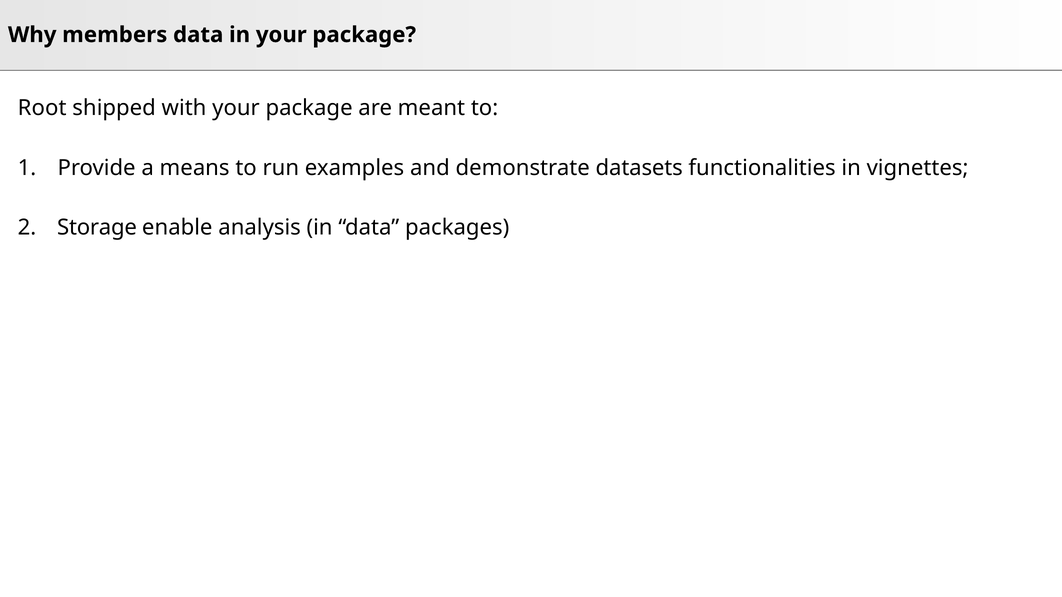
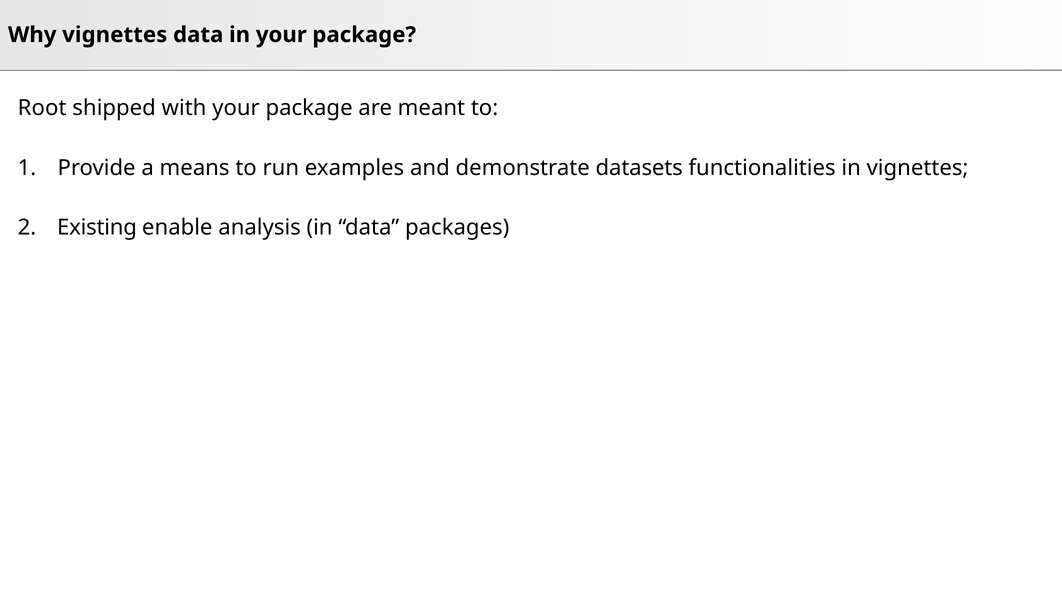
Why members: members -> vignettes (115, 35)
Storage: Storage -> Existing (97, 228)
